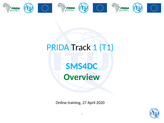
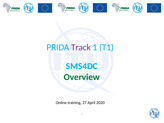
Track colour: black -> purple (81, 47)
